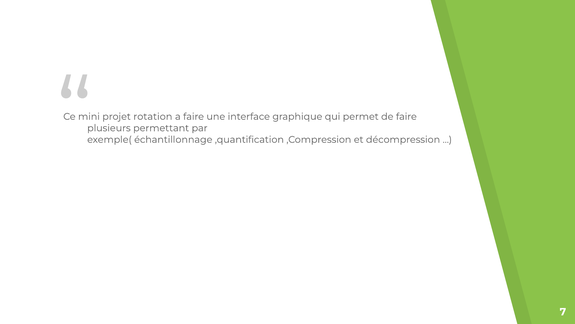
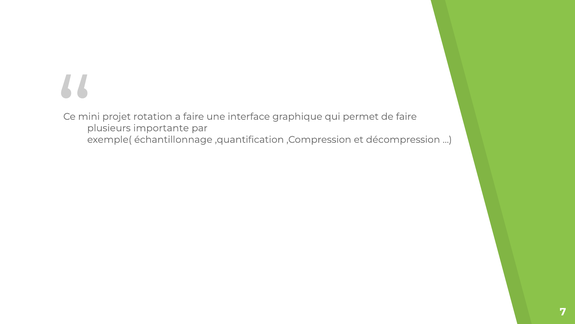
permettant: permettant -> importante (161, 128)
